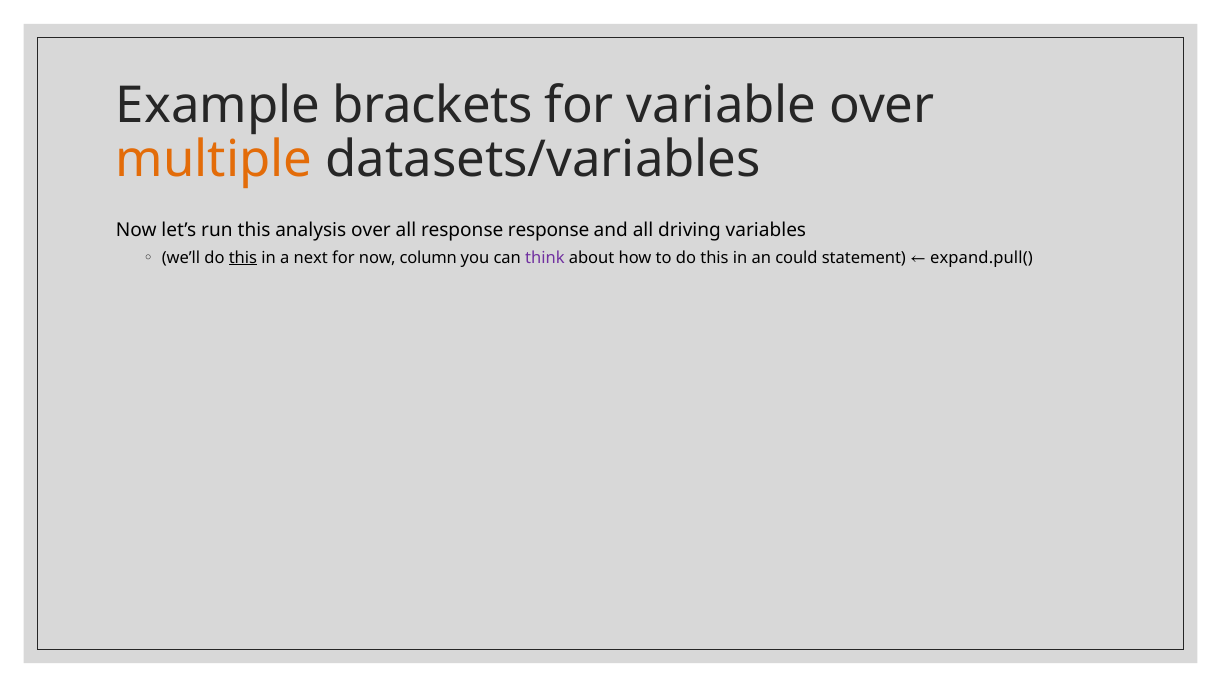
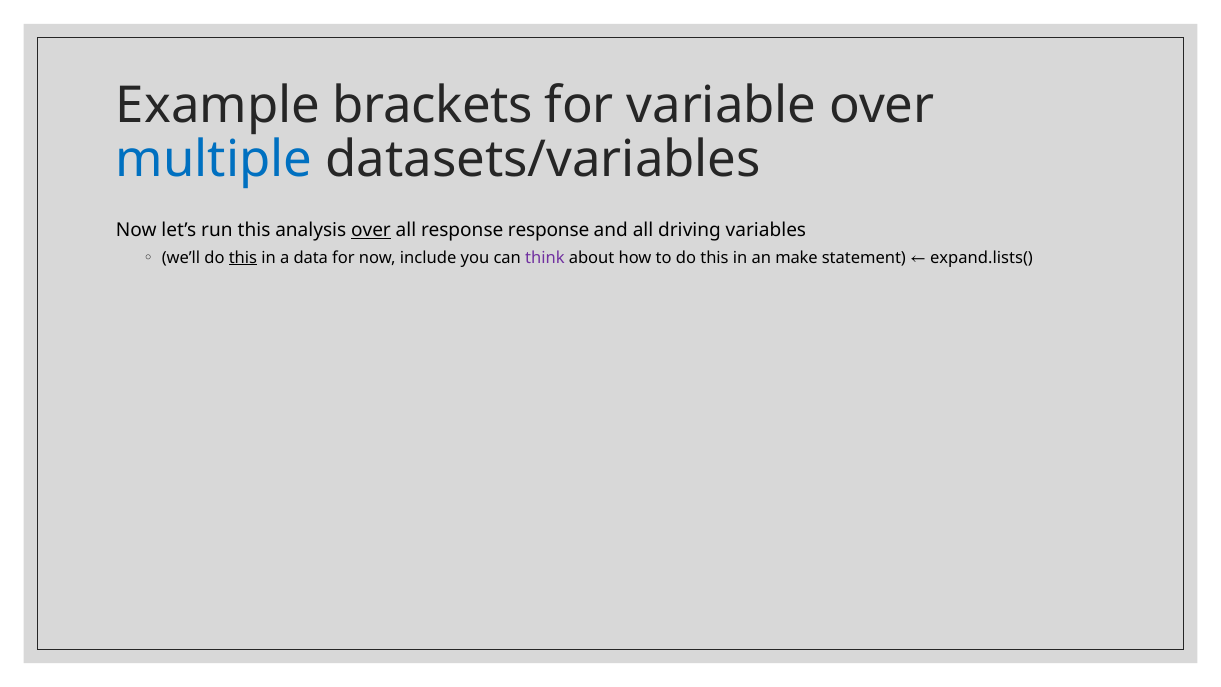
multiple colour: orange -> blue (214, 160)
over underline: none -> present (371, 230)
next: next -> data (311, 258)
column: column -> include (428, 258)
could: could -> make (796, 258)
expand.pull(: expand.pull( -> expand.lists( (982, 258)
